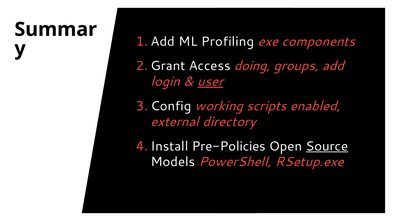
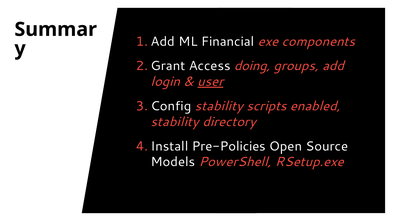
Profiling: Profiling -> Financial (228, 41)
working: working -> stability (219, 106)
external: external -> stability (175, 122)
Source underline: present -> none (327, 146)
